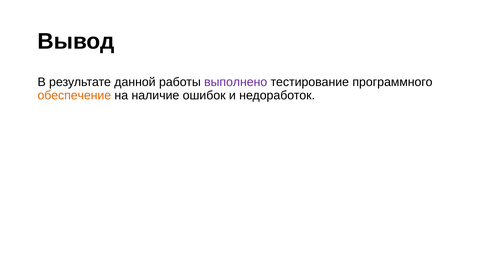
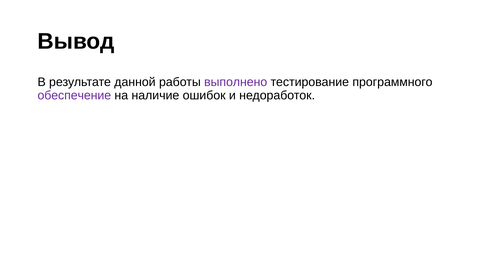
обеспечение colour: orange -> purple (74, 95)
